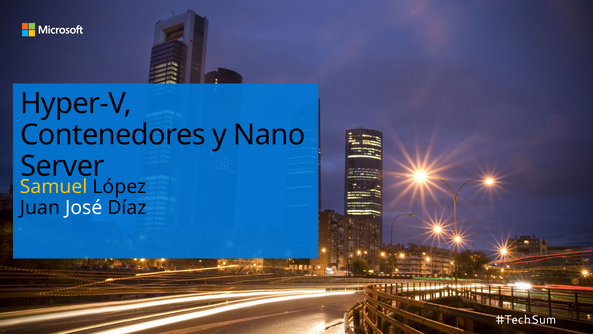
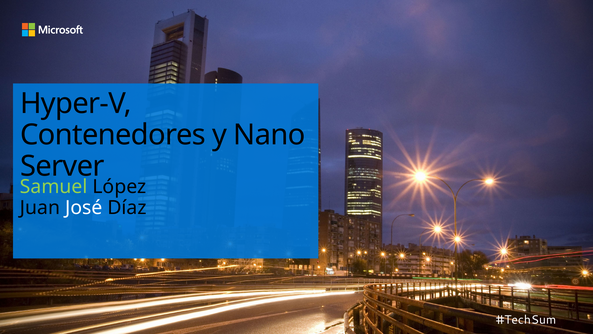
Samuel colour: yellow -> light green (54, 186)
